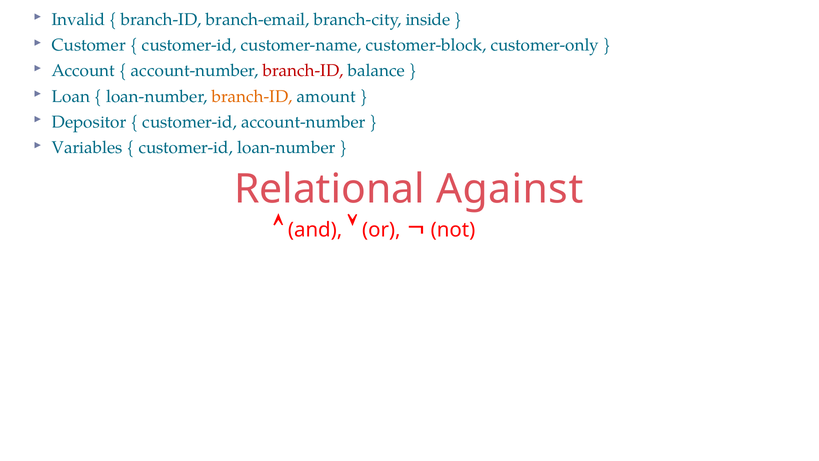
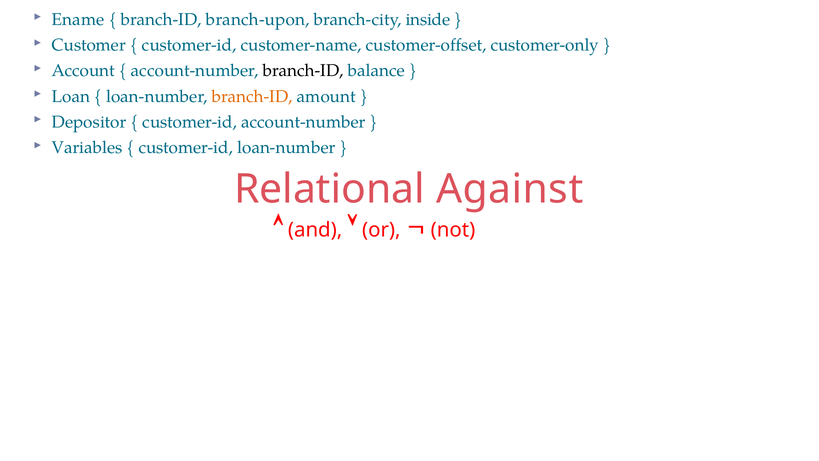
Invalid: Invalid -> Ename (78, 20)
branch-email: branch-email -> branch-upon (258, 20)
customer-block: customer-block -> customer-offset (426, 45)
branch-ID colour: red -> black (303, 71)
